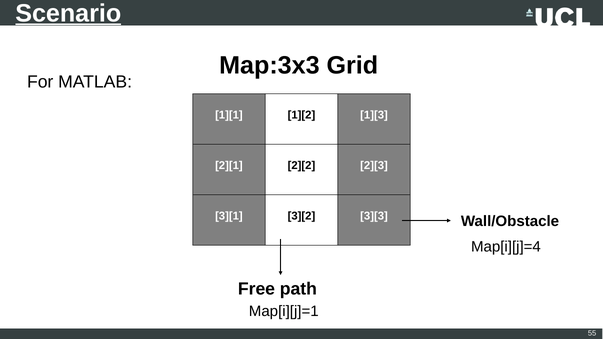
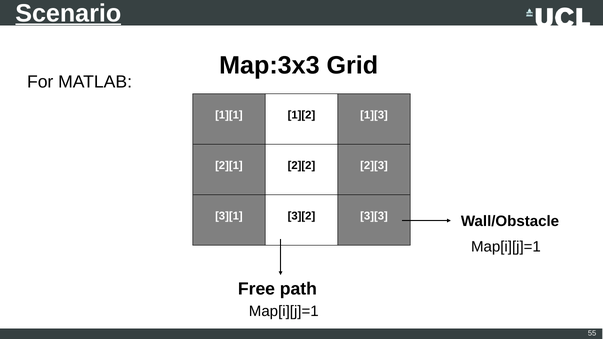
Map[i][j]=4: Map[i][j]=4 -> Map[i][j]=1 (506, 247)
